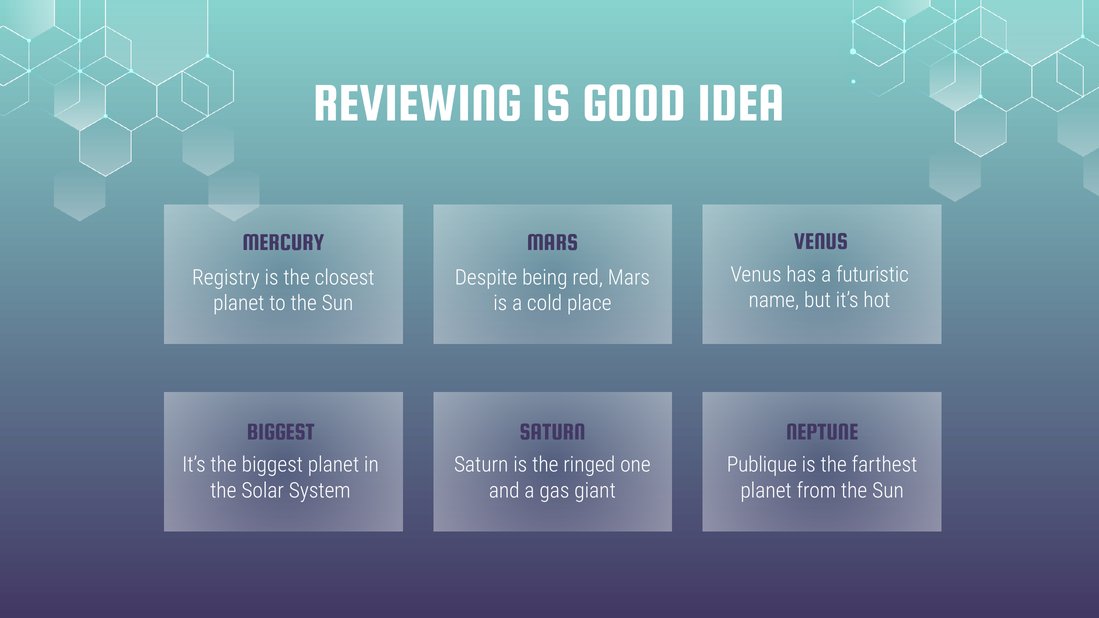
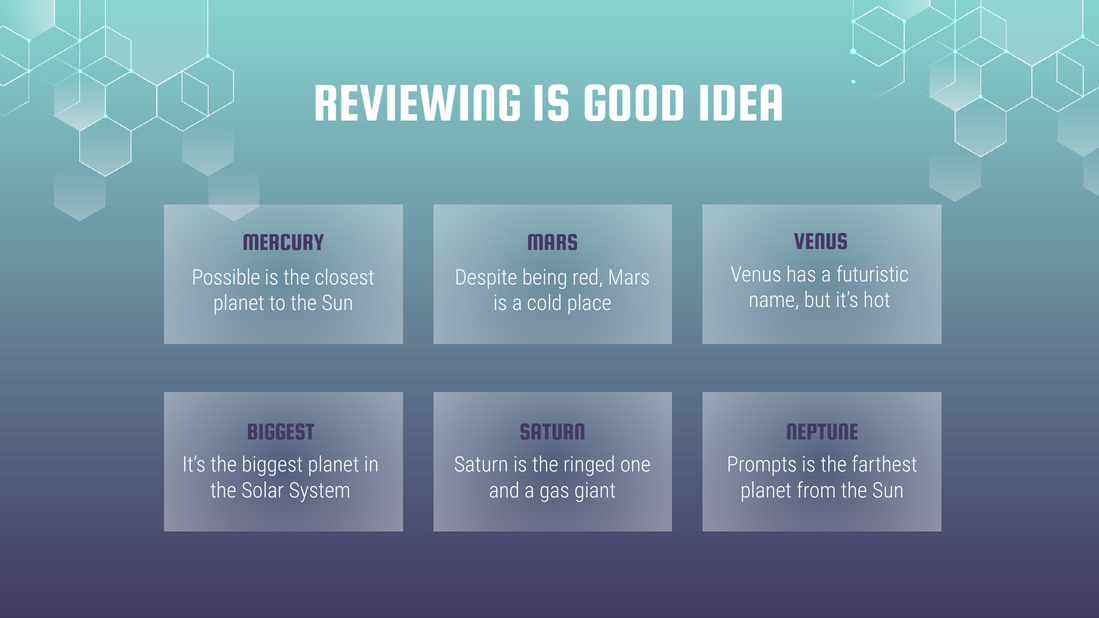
Registry: Registry -> Possible (226, 278)
Publique: Publique -> Prompts (762, 465)
